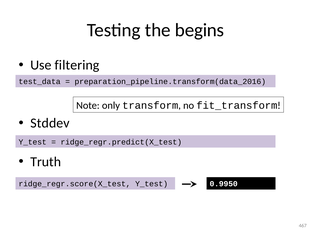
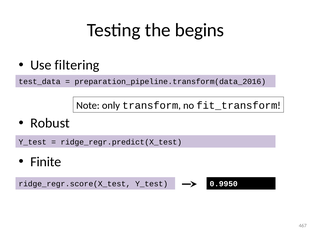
Stddev: Stddev -> Robust (50, 123)
Truth: Truth -> Finite (46, 162)
